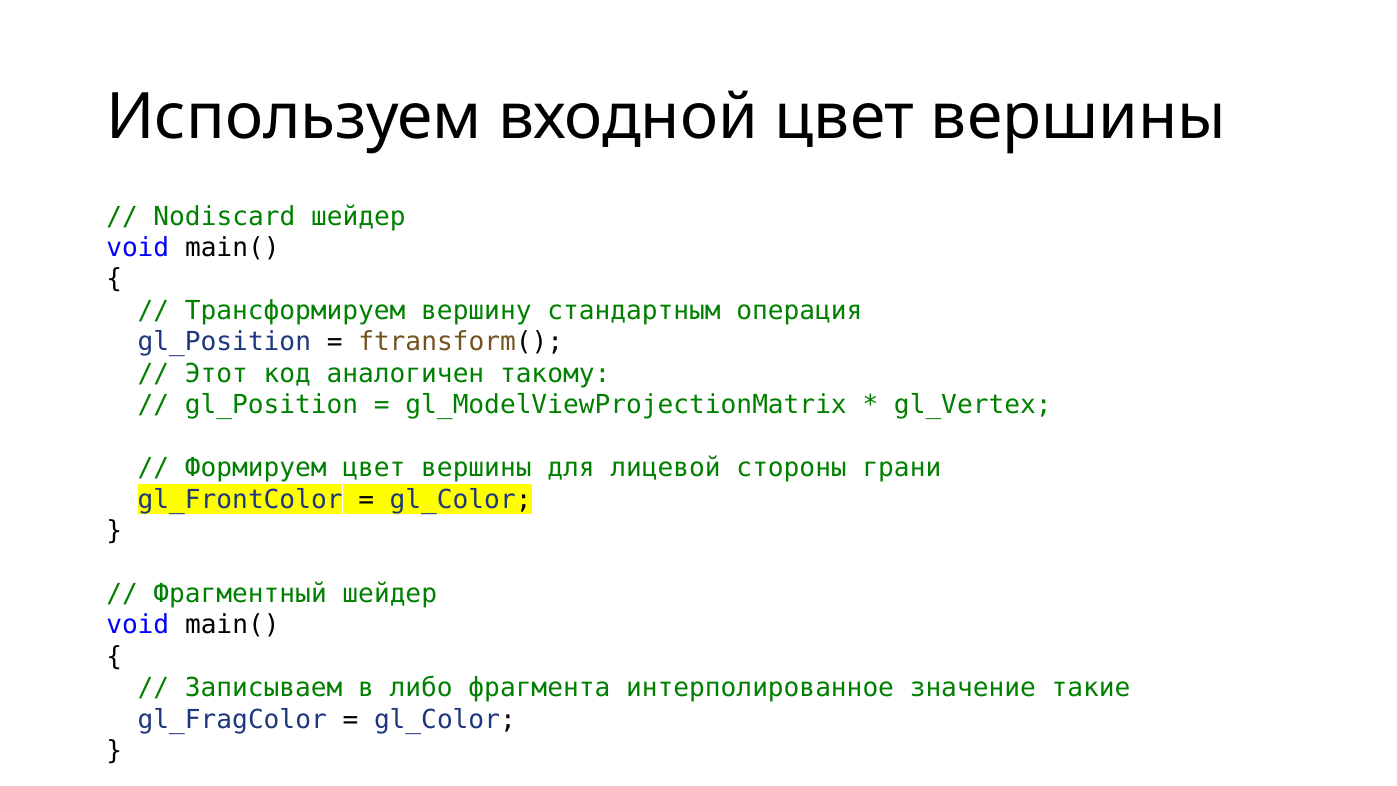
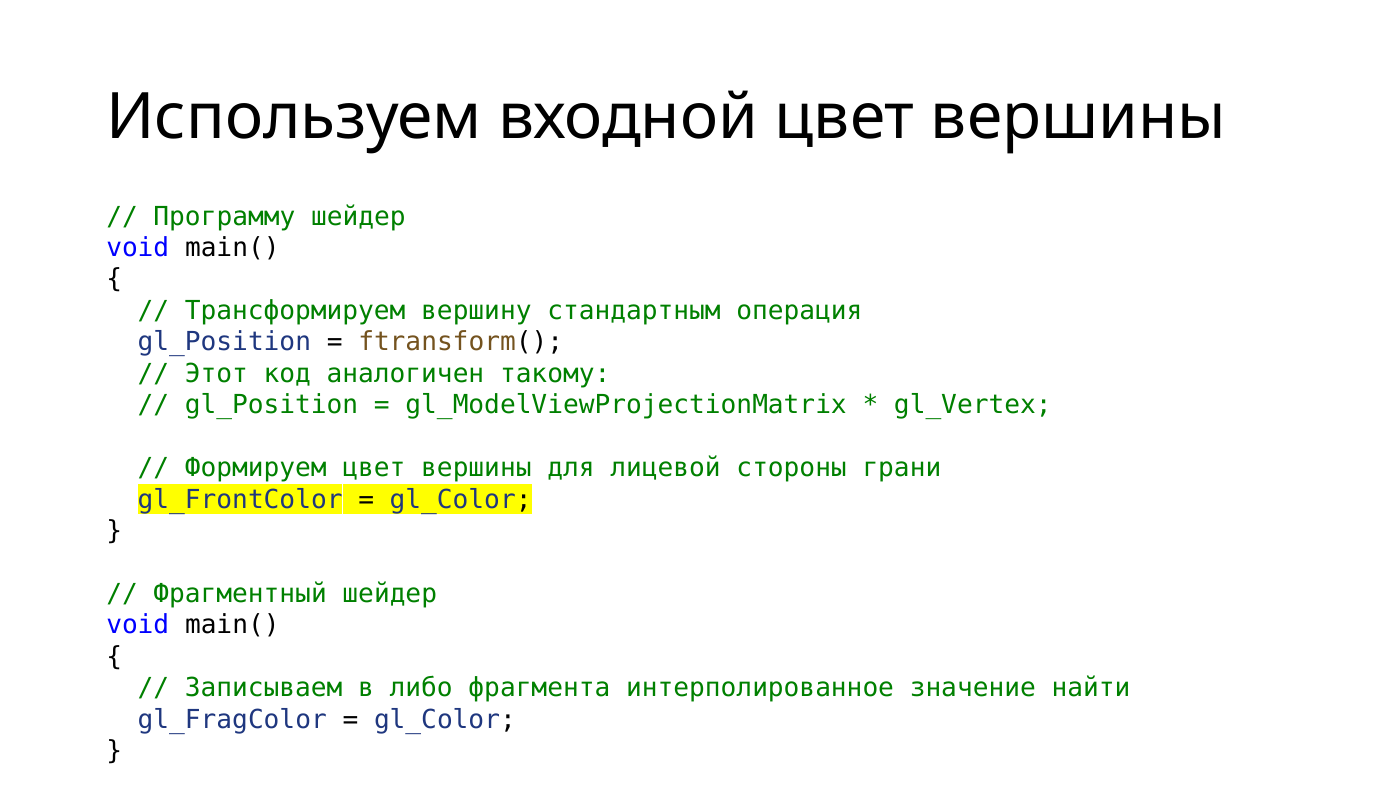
Nodiscard: Nodiscard -> Программу (224, 216)
такие: такие -> найти (1091, 688)
